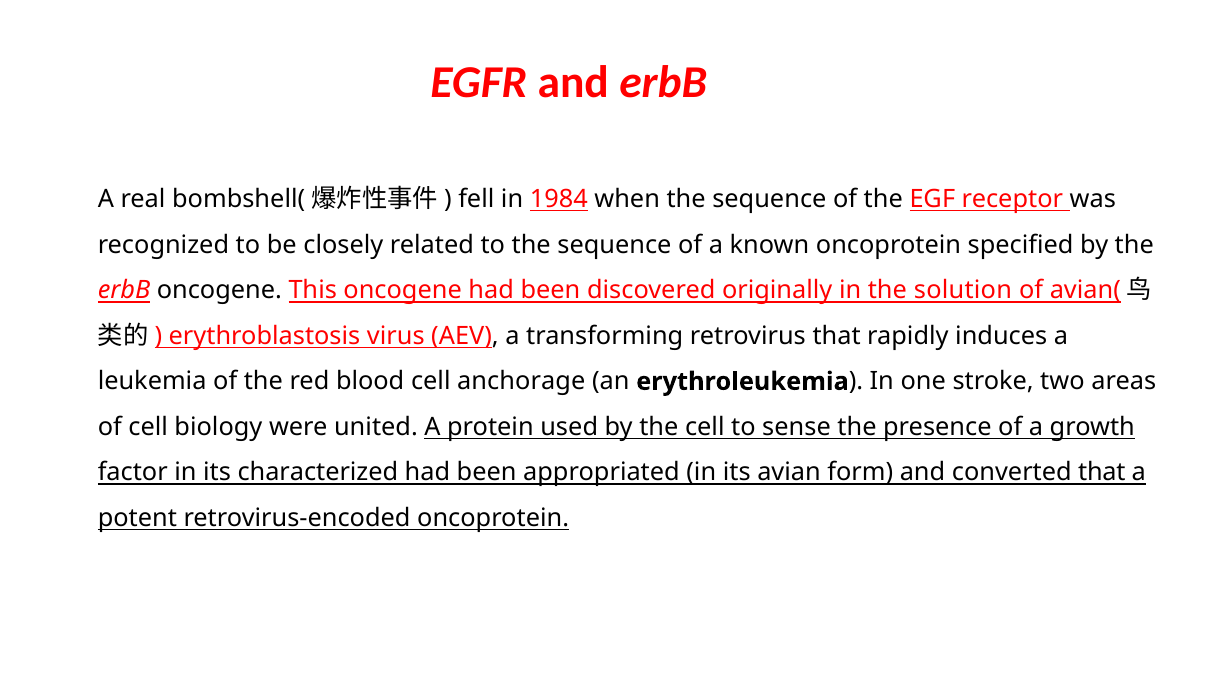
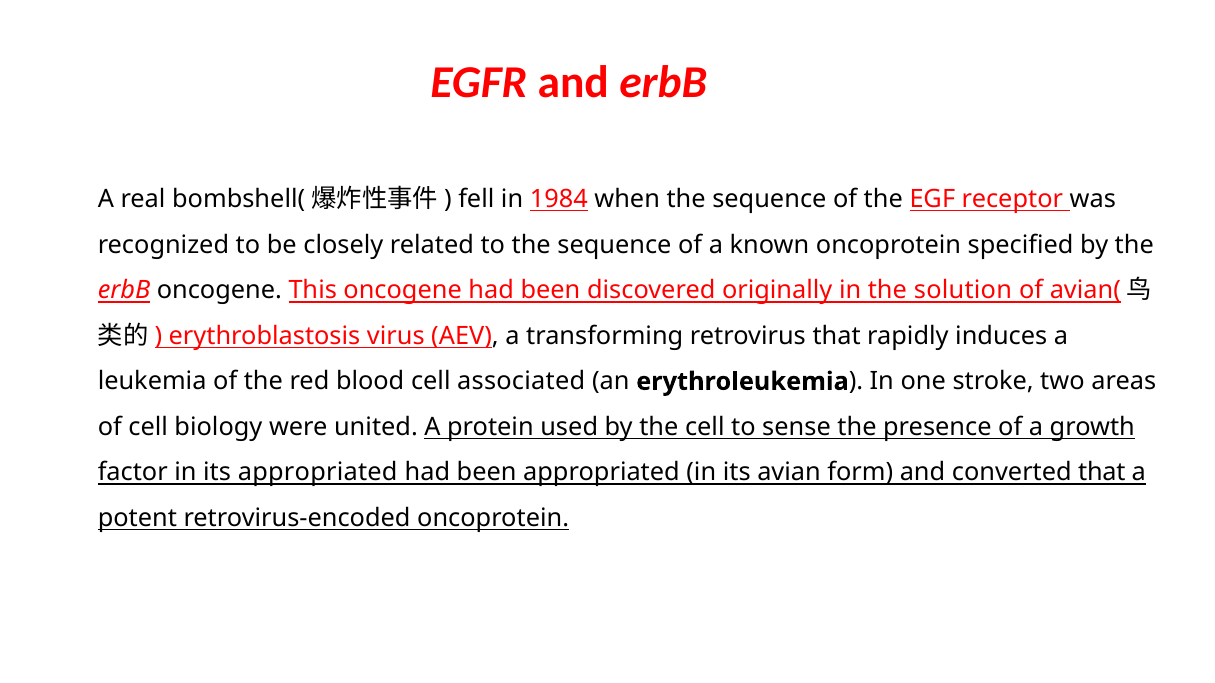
anchorage: anchorage -> associated (521, 382)
its characterized: characterized -> appropriated (318, 473)
